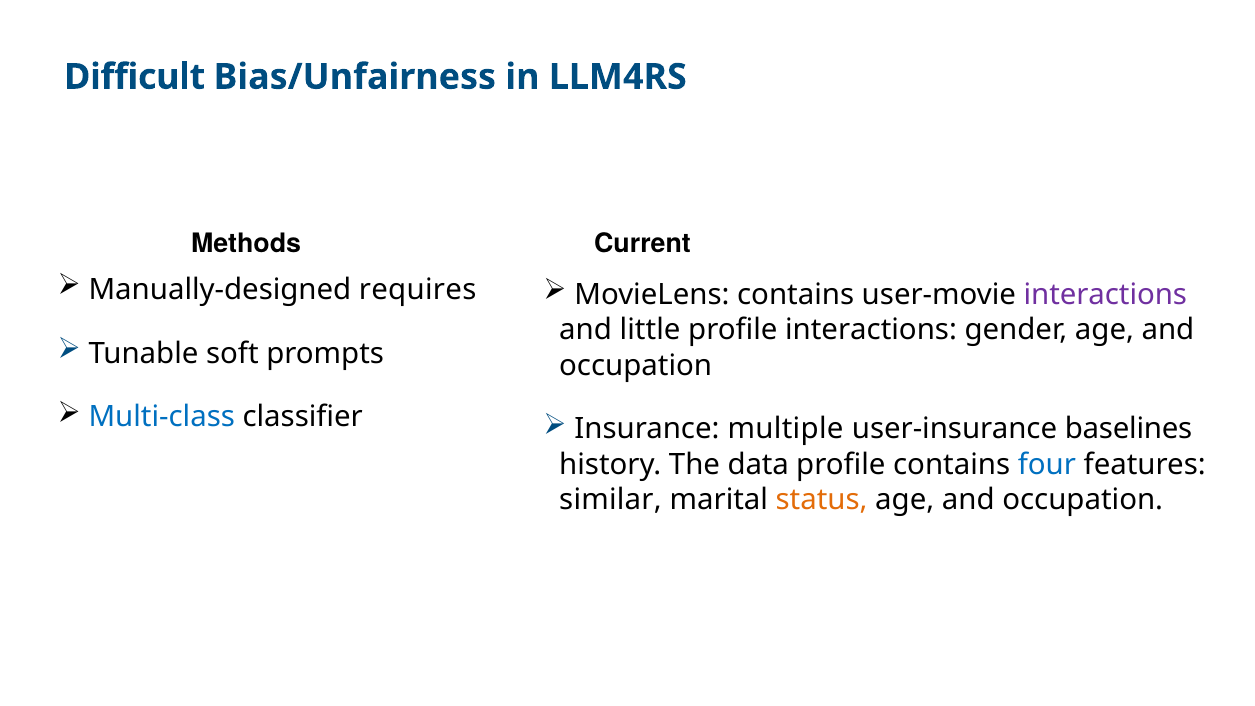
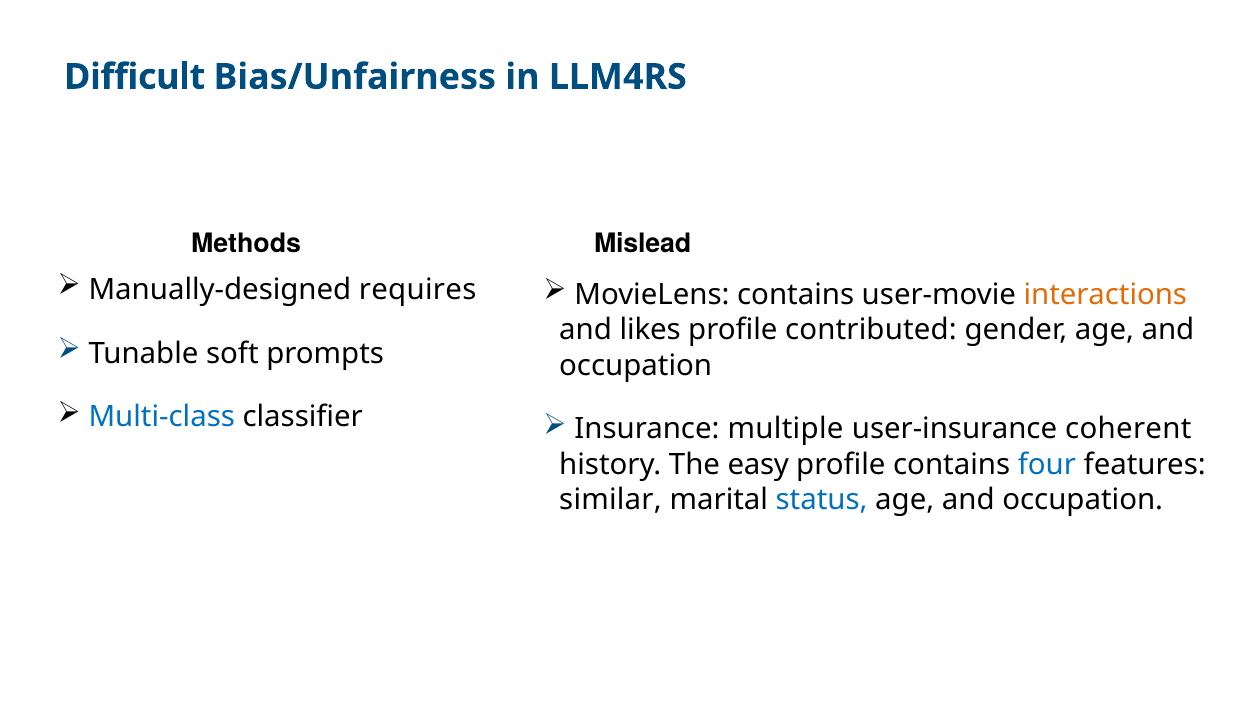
Current: Current -> Mislead (643, 244)
interactions colour: purple -> orange (1105, 295)
little: little -> likes (650, 330)
profile interactions: interactions -> contributed (871, 330)
baselines: baselines -> coherent (1128, 429)
data: data -> easy (758, 464)
status colour: orange -> blue (822, 500)
